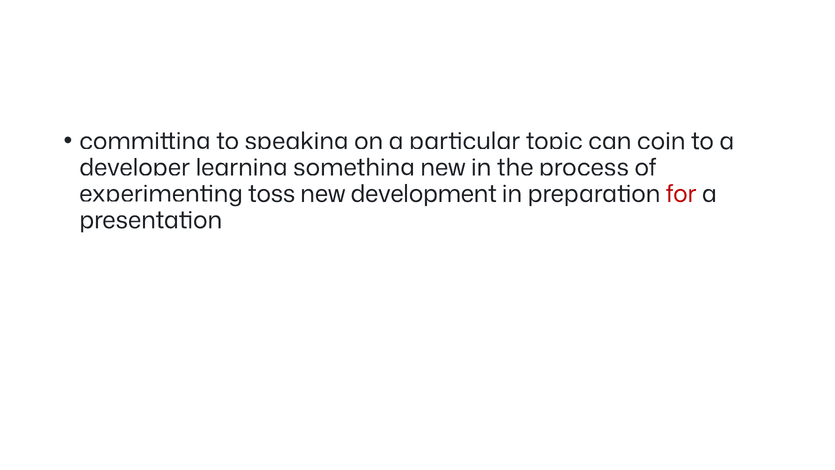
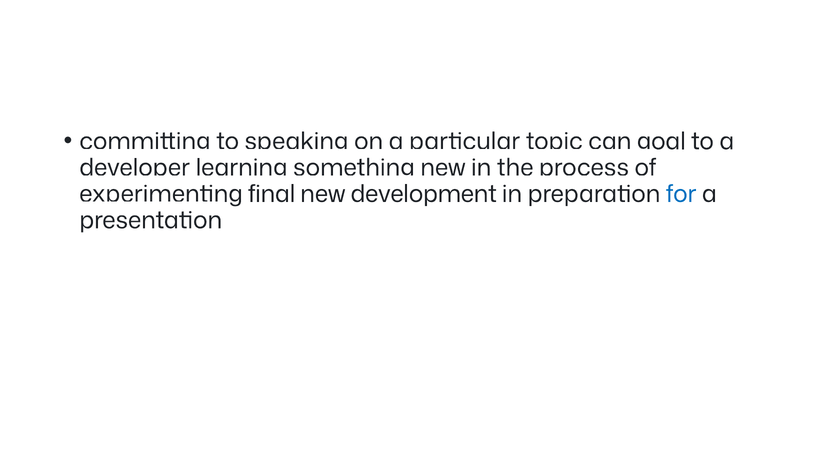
coin: coin -> goal (661, 141)
toss: toss -> final (272, 194)
for colour: red -> blue (681, 194)
